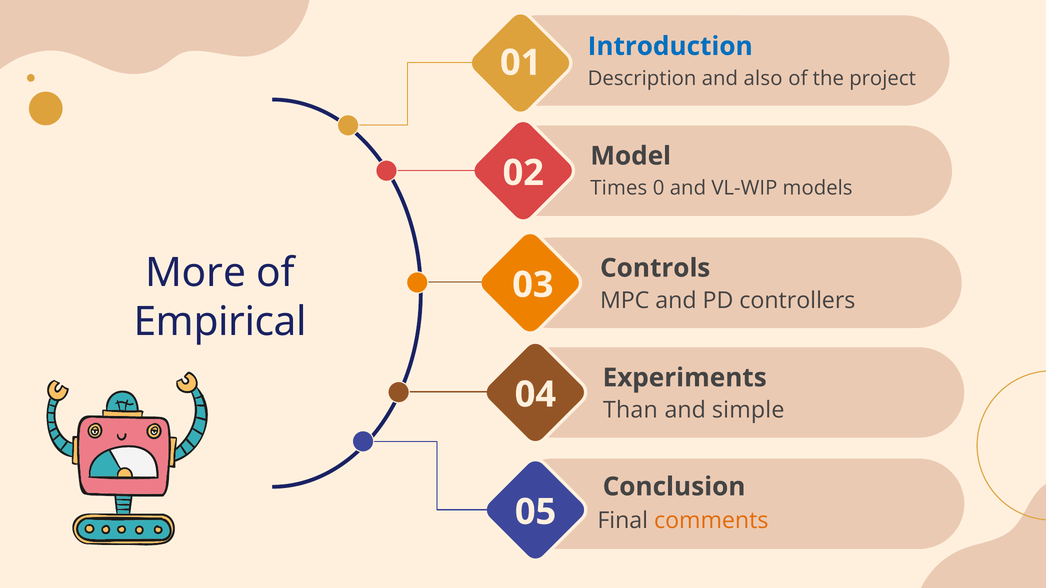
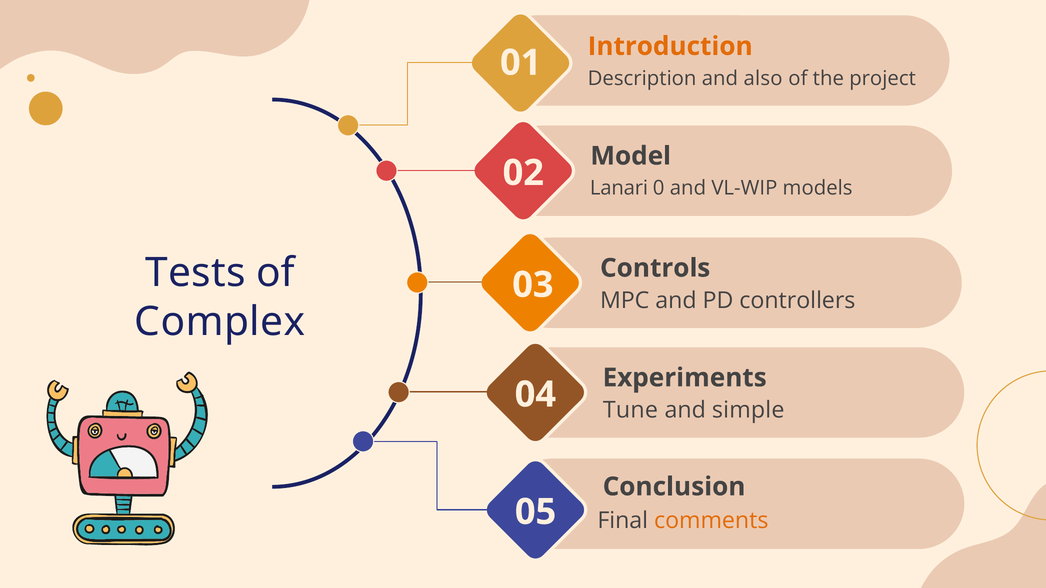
Introduction colour: blue -> orange (670, 46)
Times: Times -> Lanari (619, 188)
More: More -> Tests (195, 273)
Empirical: Empirical -> Complex (220, 322)
Than: Than -> Tune (630, 410)
